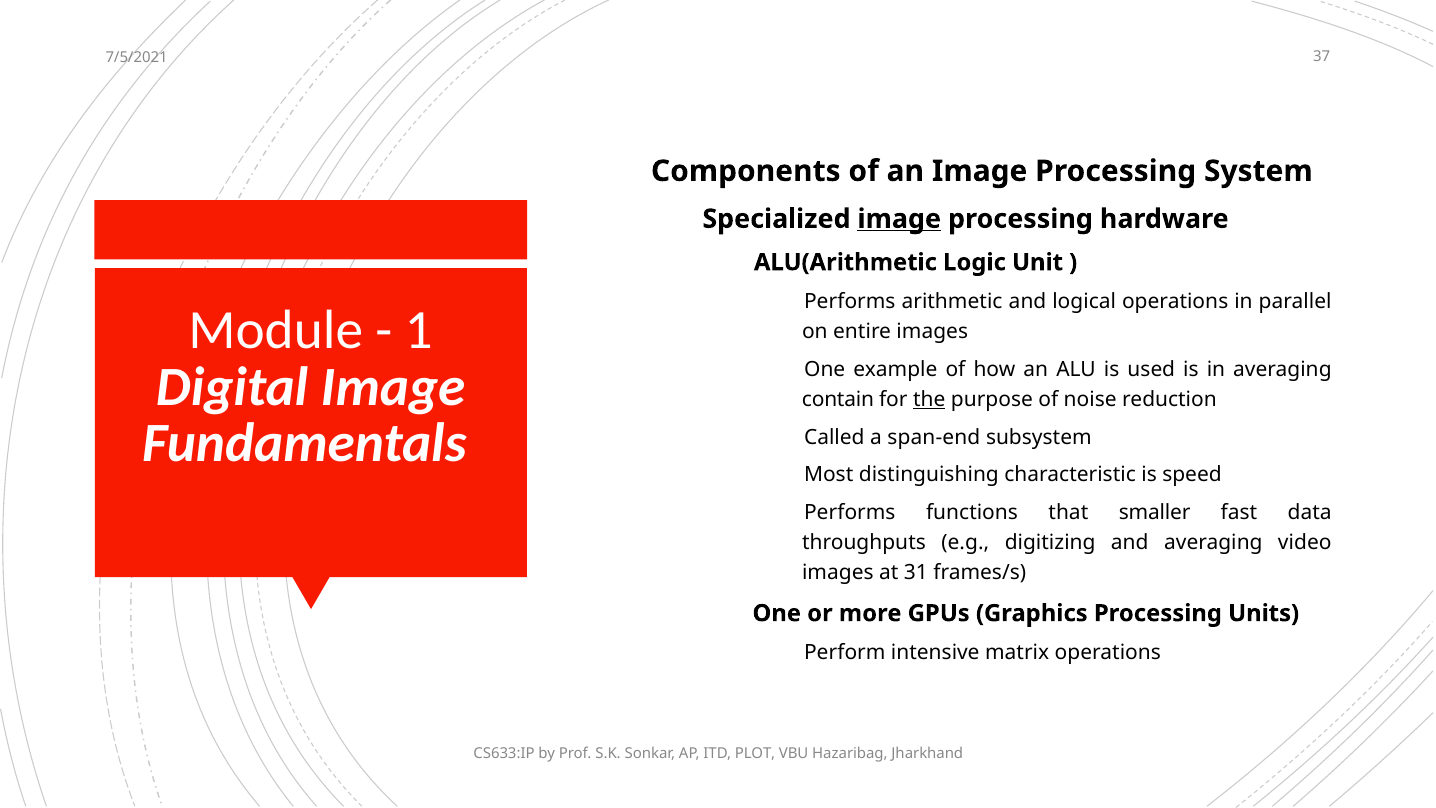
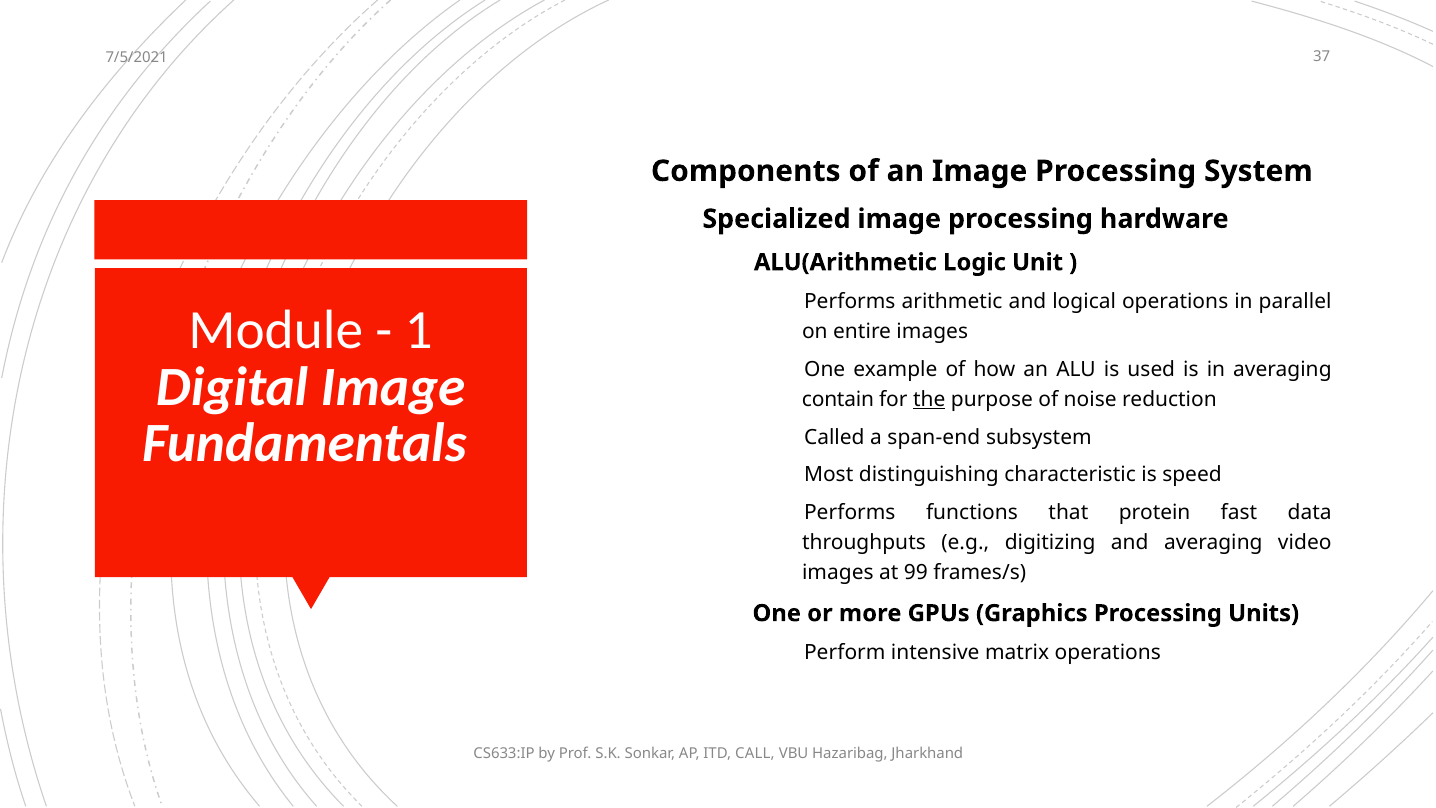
image underline: present -> none (899, 219)
smaller: smaller -> protein (1155, 513)
31: 31 -> 99 (916, 573)
PLOT: PLOT -> CALL (755, 753)
